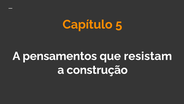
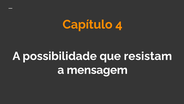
5: 5 -> 4 (119, 24)
pensamentos: pensamentos -> possibilidade (60, 56)
construção: construção -> mensagem (97, 70)
